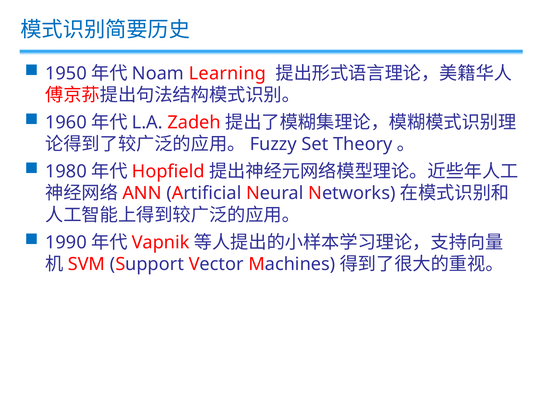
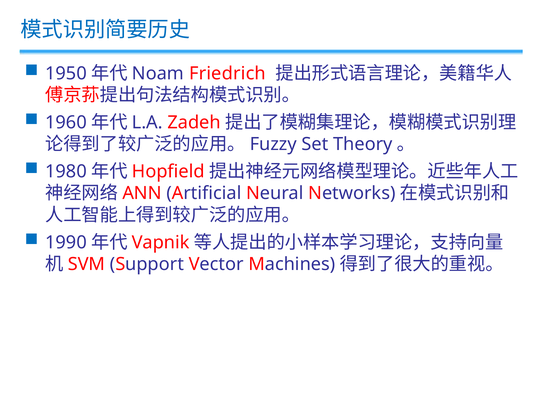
Learning: Learning -> Friedrich (227, 73)
